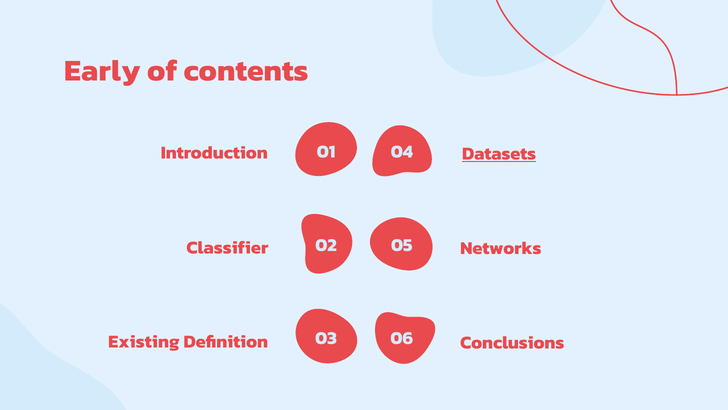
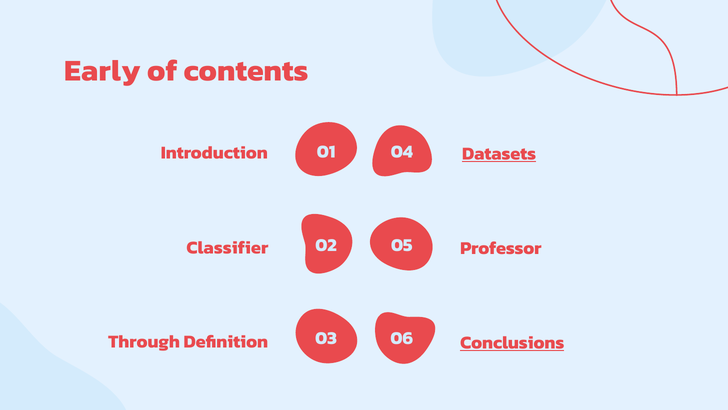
Networks: Networks -> Professor (501, 248)
Existing: Existing -> Through (144, 341)
Conclusions underline: none -> present (512, 342)
